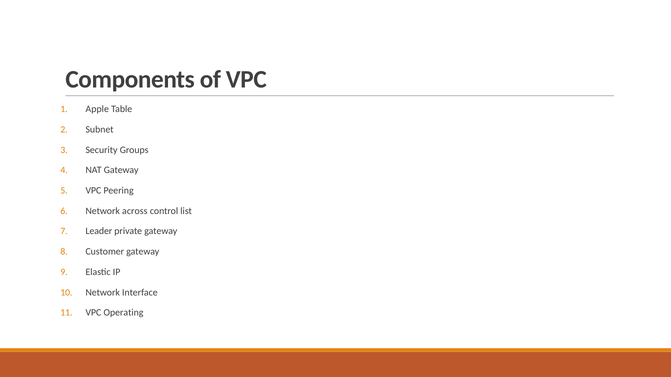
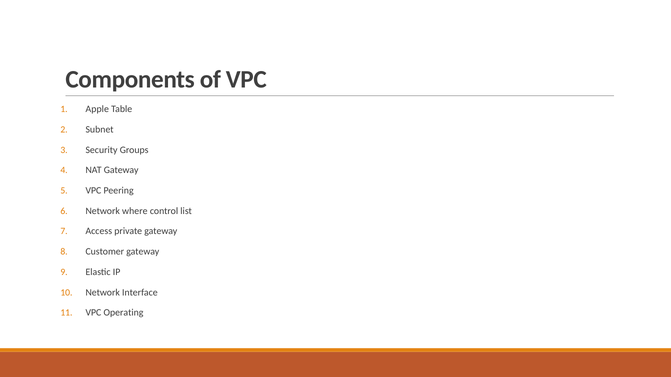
across: across -> where (135, 211)
Leader: Leader -> Access (99, 232)
